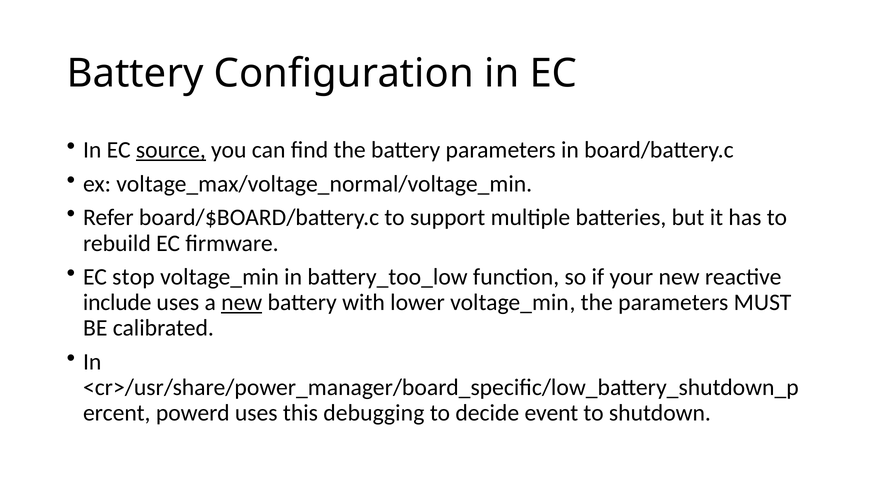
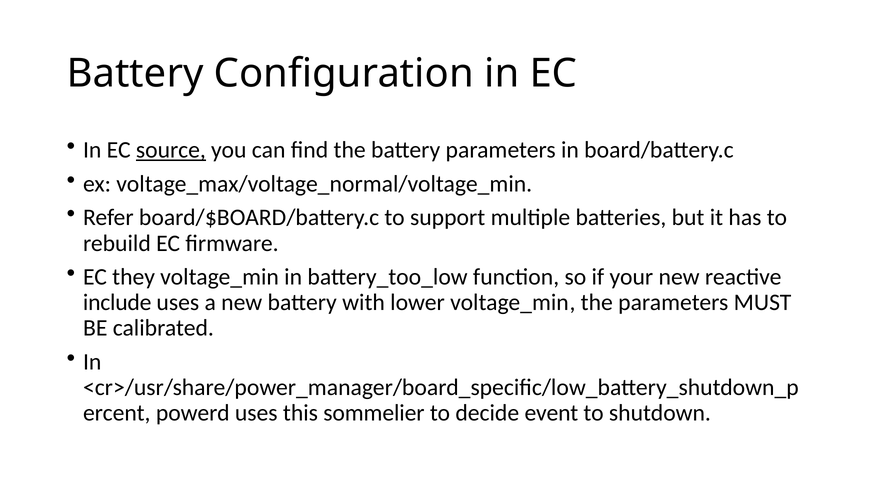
stop: stop -> they (134, 277)
new underline: present -> none (242, 302)
debugging: debugging -> sommelier (374, 413)
